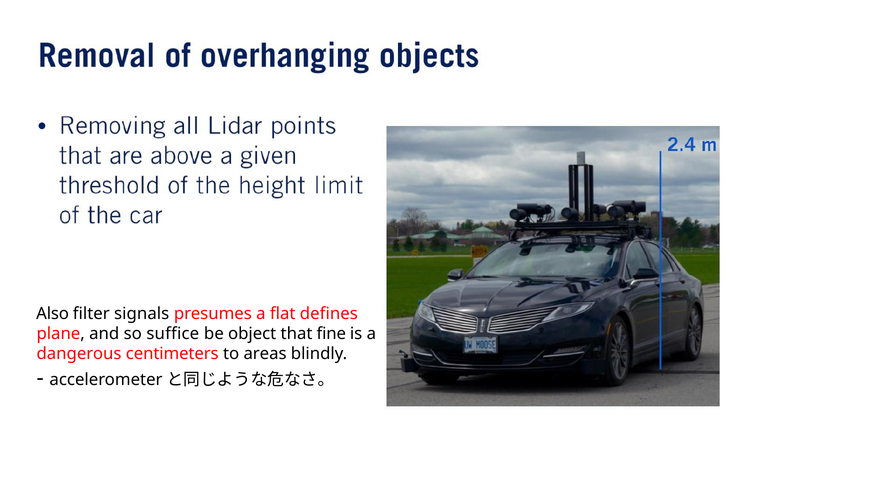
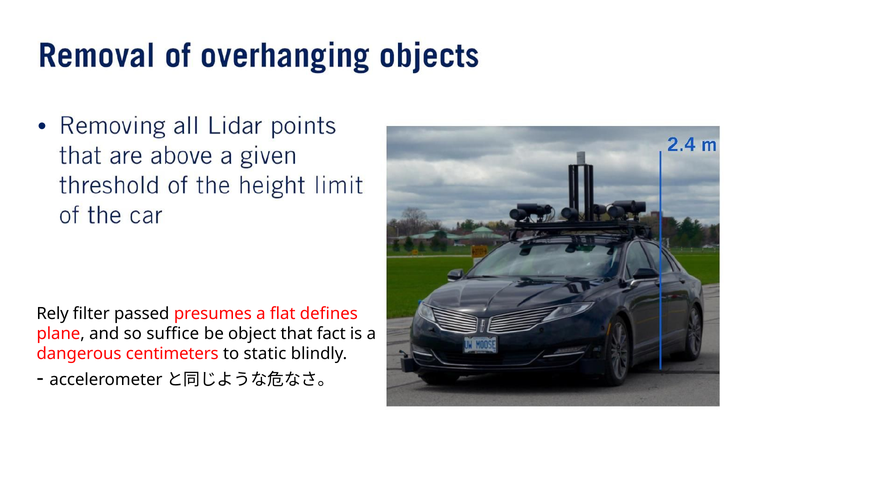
Also: Also -> Rely (53, 314)
signals: signals -> passed (142, 314)
fine: fine -> fact (331, 334)
areas: areas -> static (265, 354)
